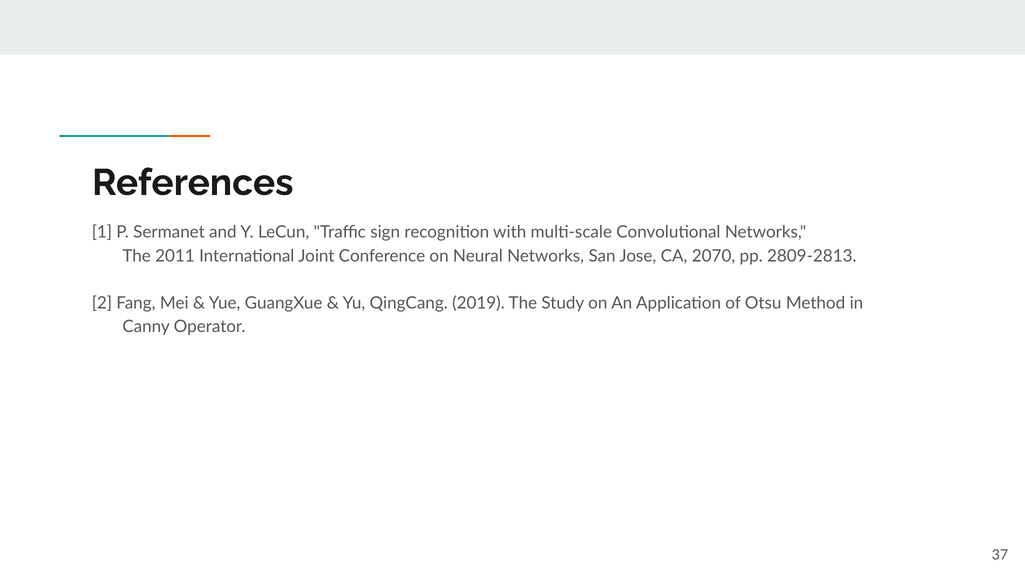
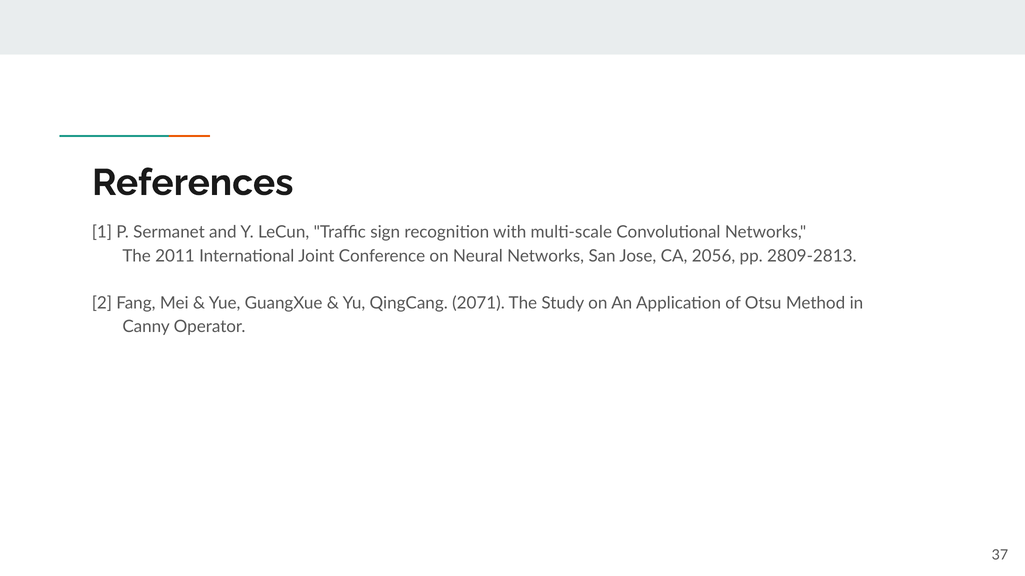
2070: 2070 -> 2056 (714, 256)
2019: 2019 -> 2071 (478, 303)
